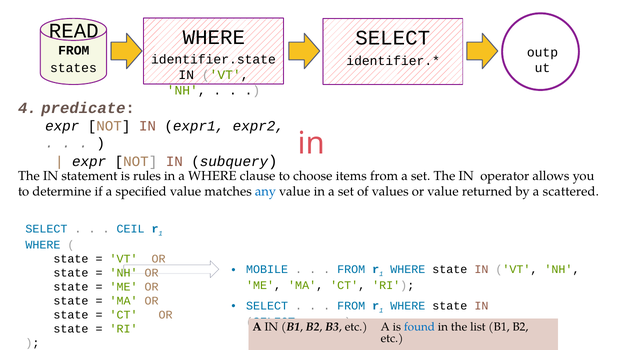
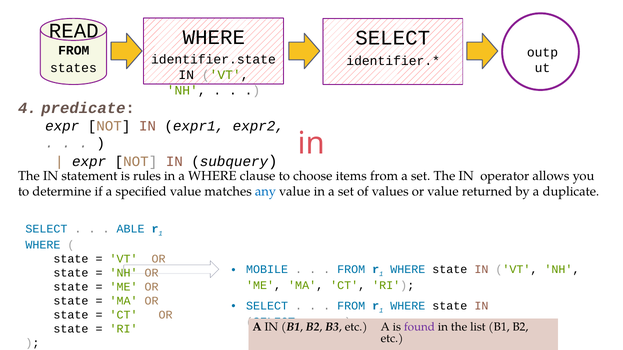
scattered: scattered -> duplicate (571, 192)
CEIL: CEIL -> ABLE (131, 229)
found colour: blue -> purple (419, 327)
